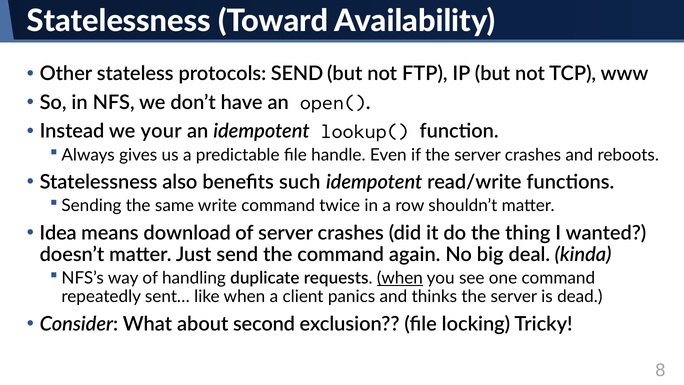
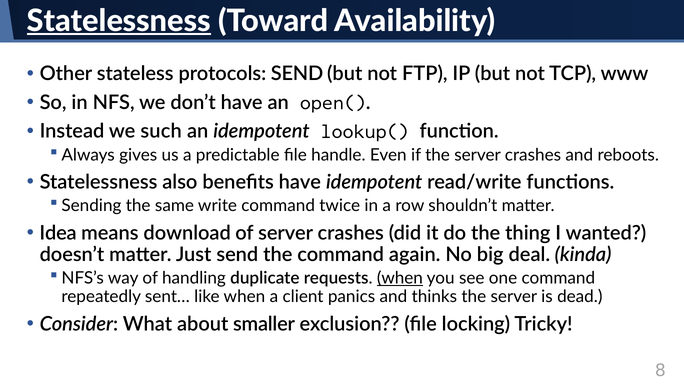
Statelessness underline: none -> present (119, 21)
your: your -> such (161, 131)
benefits such: such -> have (300, 182)
second: second -> smaller (264, 324)
